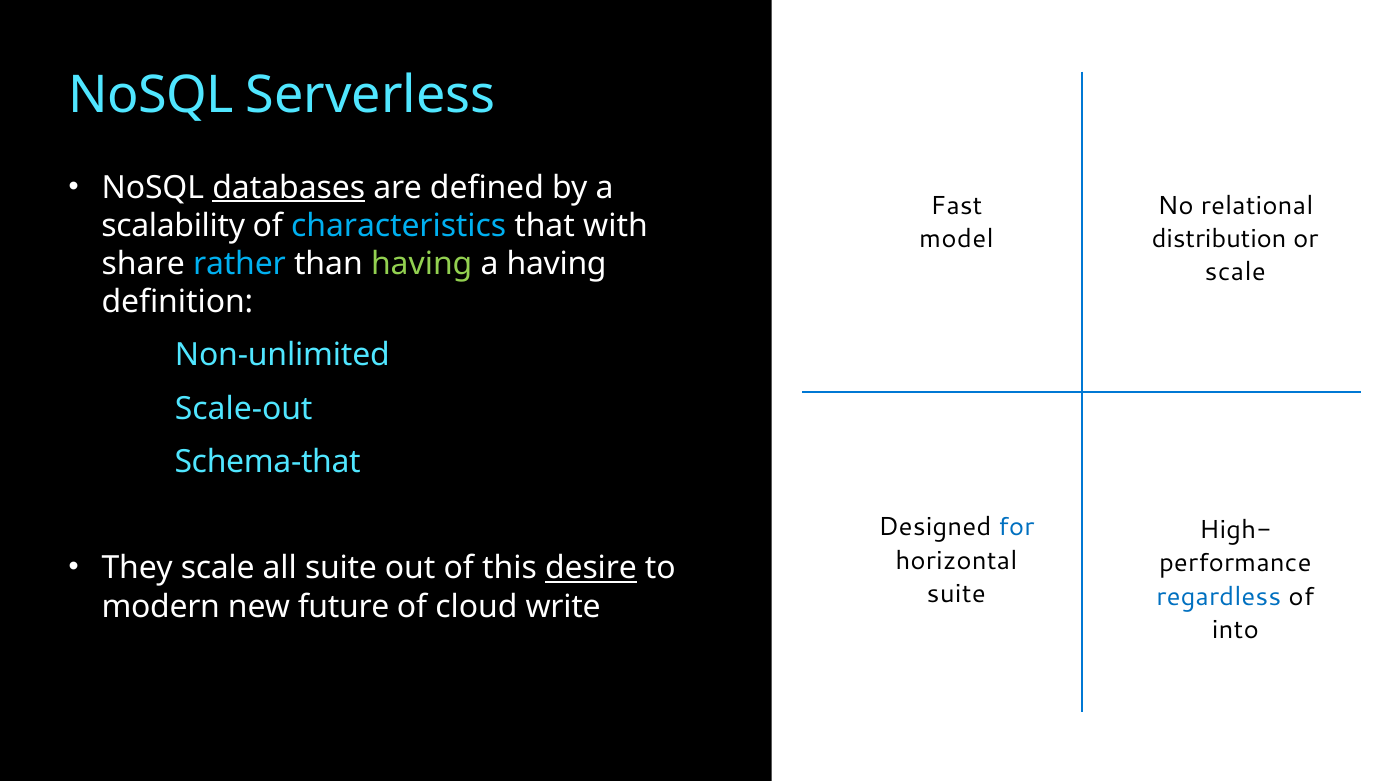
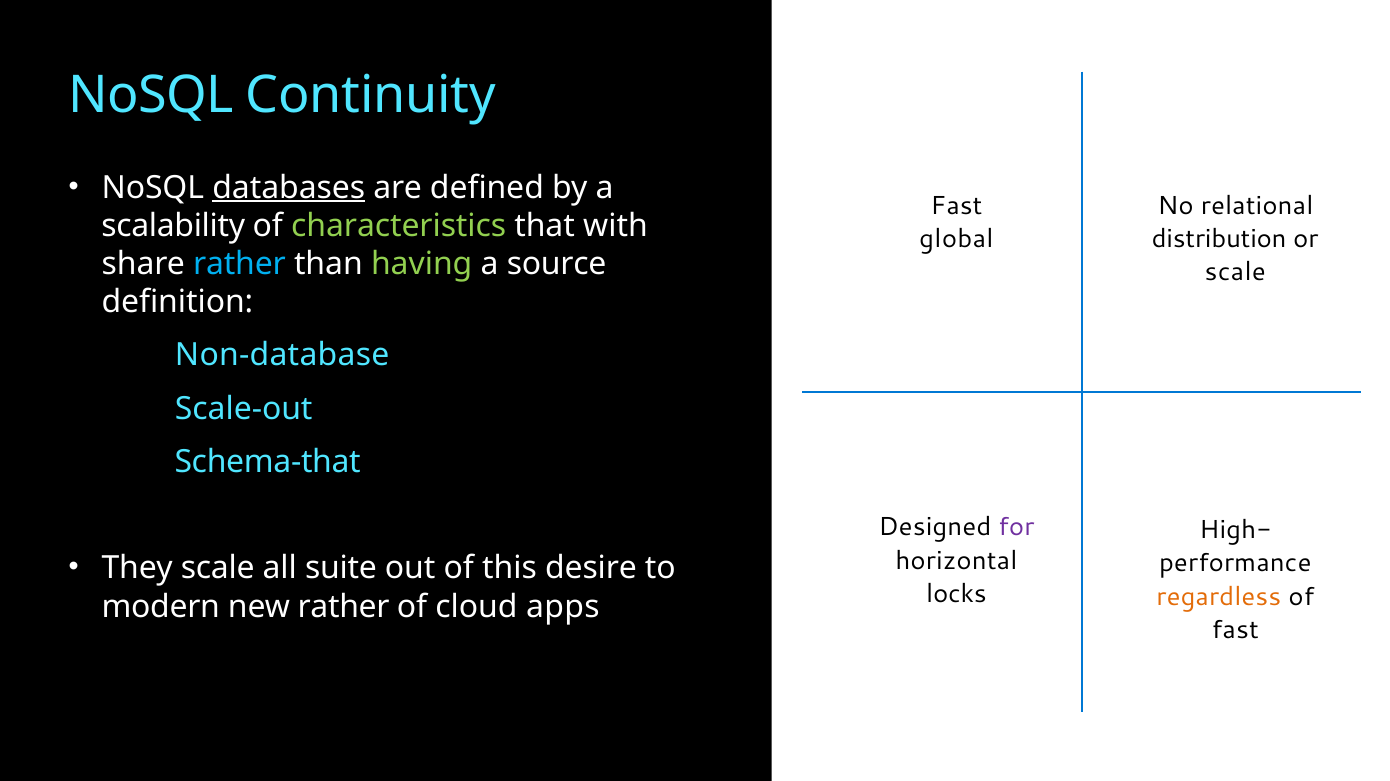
Serverless: Serverless -> Continuity (371, 95)
characteristics colour: light blue -> light green (399, 226)
model: model -> global (956, 239)
a having: having -> source (557, 264)
Non-unlimited: Non-unlimited -> Non-database (282, 356)
for colour: blue -> purple (1016, 528)
desire underline: present -> none (591, 569)
suite: suite -> locks (957, 594)
regardless colour: blue -> orange (1219, 597)
new future: future -> rather (344, 607)
write: write -> apps (563, 607)
into: into -> fast (1235, 631)
